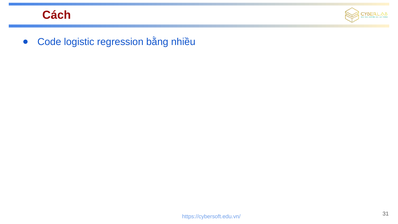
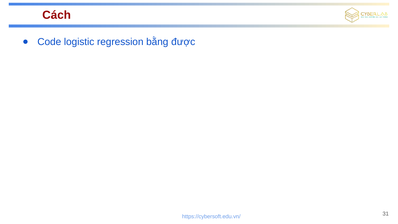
nhiều: nhiều -> được (183, 42)
